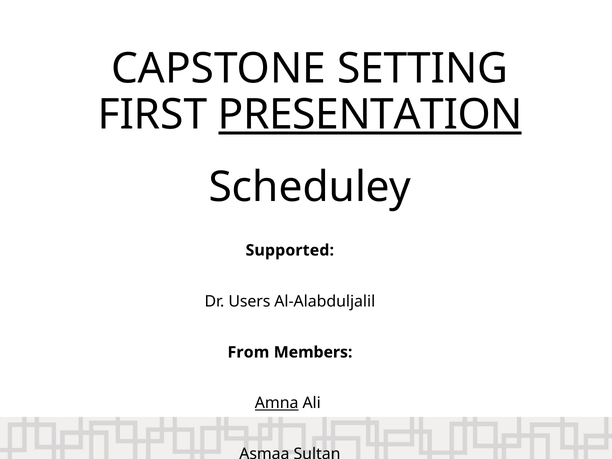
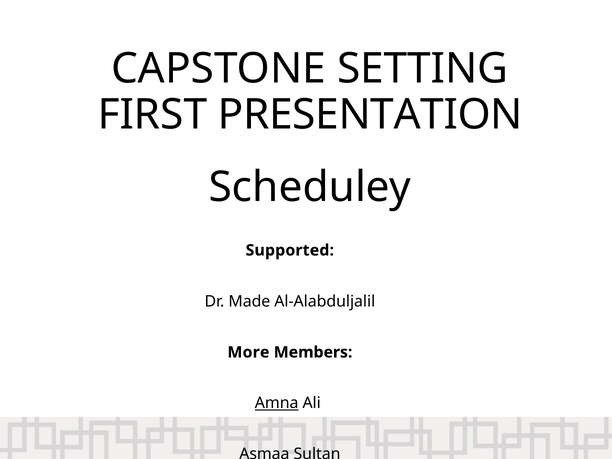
PRESENTATION underline: present -> none (370, 115)
Users: Users -> Made (249, 301)
From: From -> More (248, 352)
